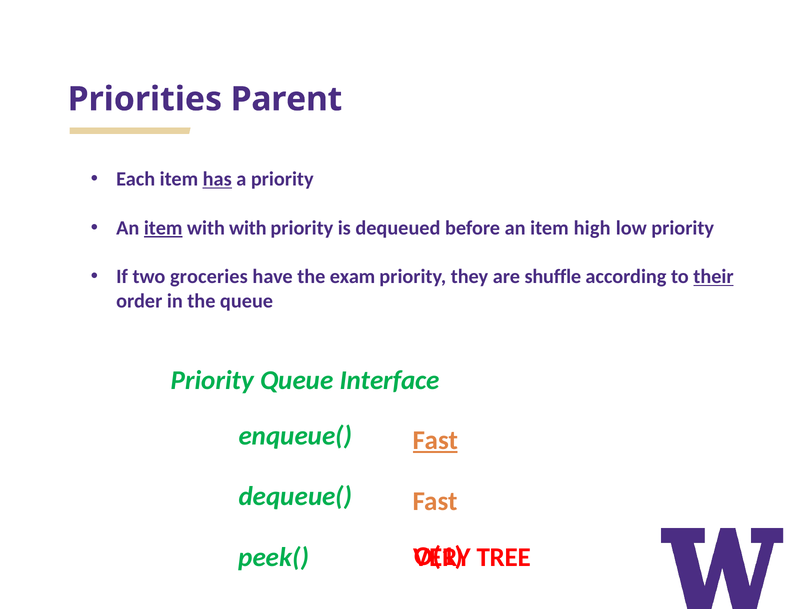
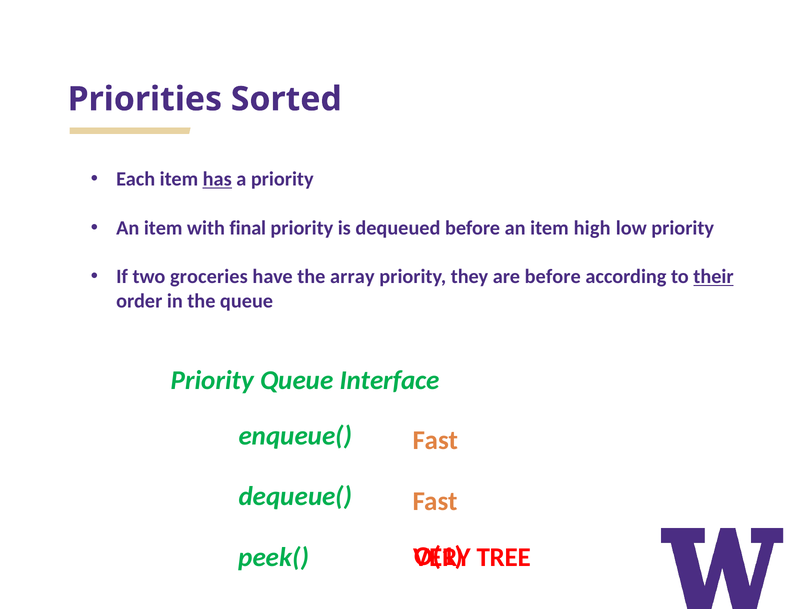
Parent: Parent -> Sorted (286, 99)
item underline: present -> none (163, 228)
with with: with -> final (248, 228)
exam: exam -> array (352, 277)
are shuffle: shuffle -> before (553, 277)
Fast underline: present -> none (435, 440)
